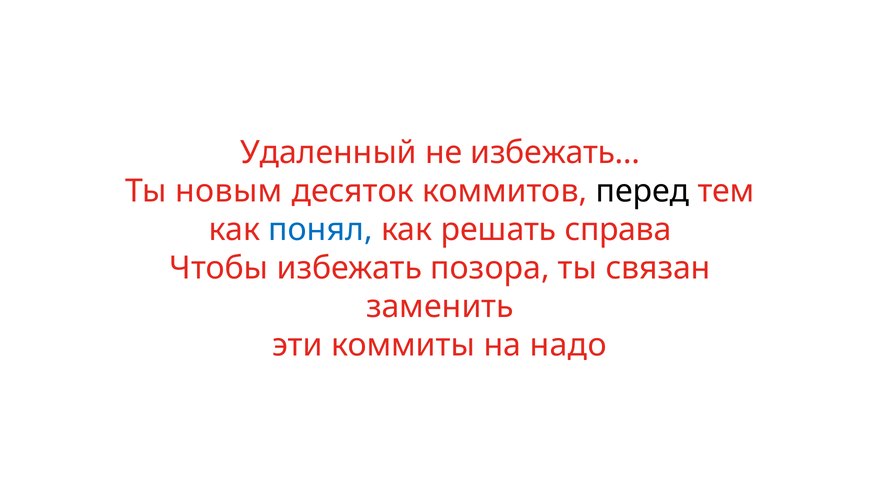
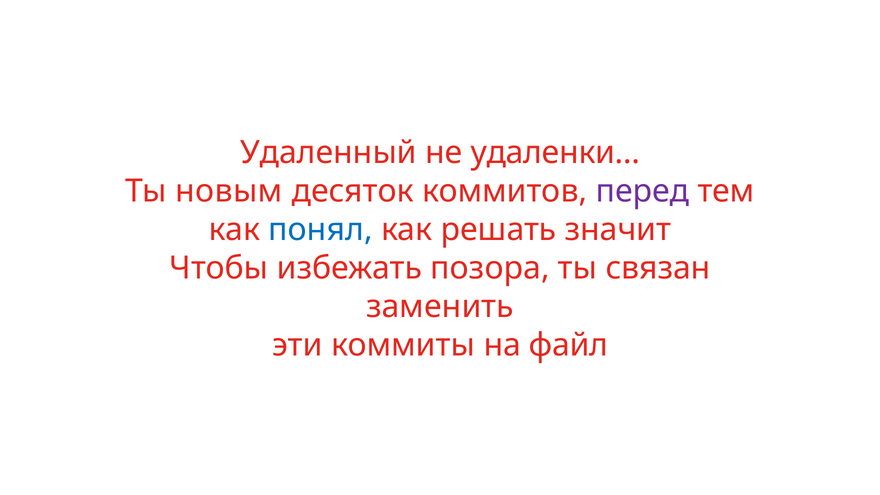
избежать…: избежать… -> удаленки… (555, 153)
перед colour: black -> purple (642, 191)
справа: справа -> значит (618, 230)
надо: надо -> файл (568, 345)
